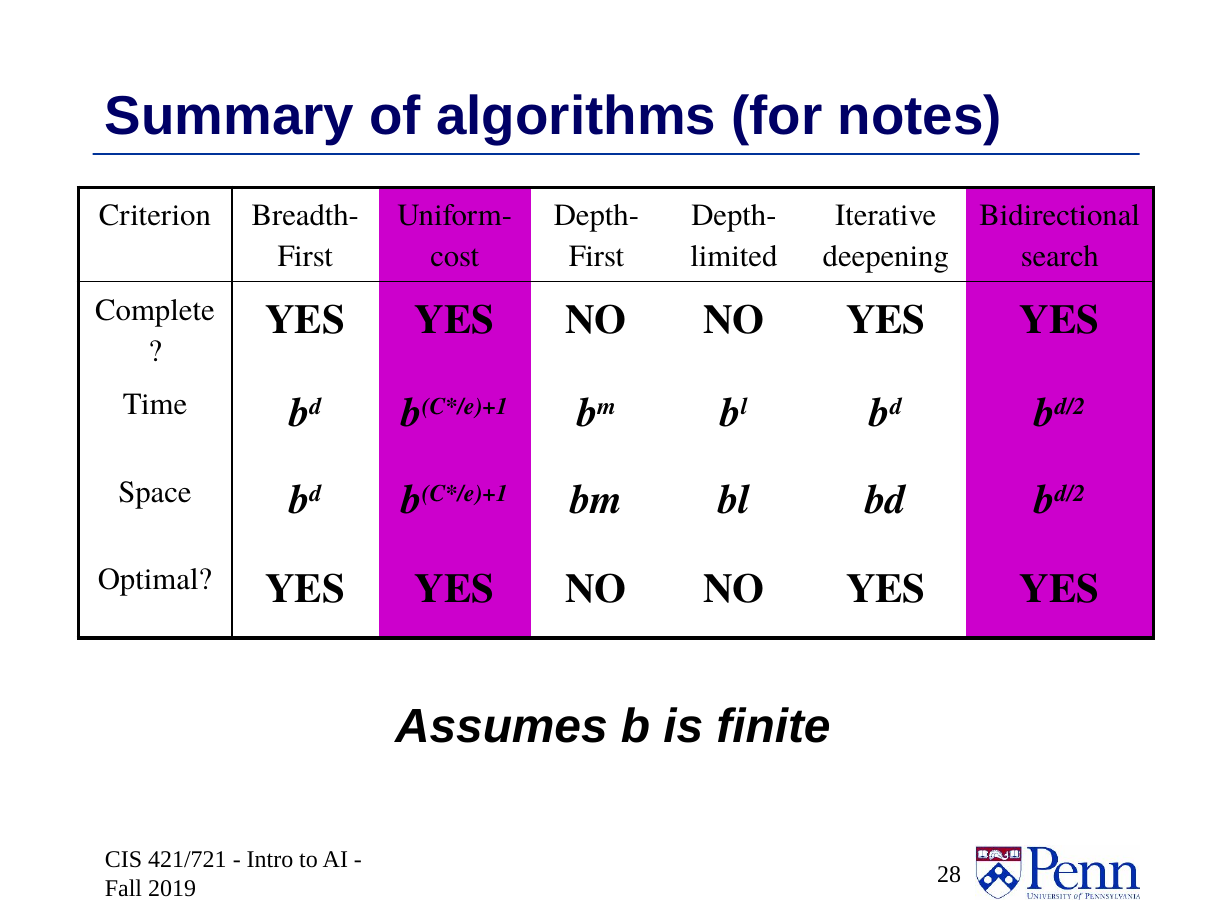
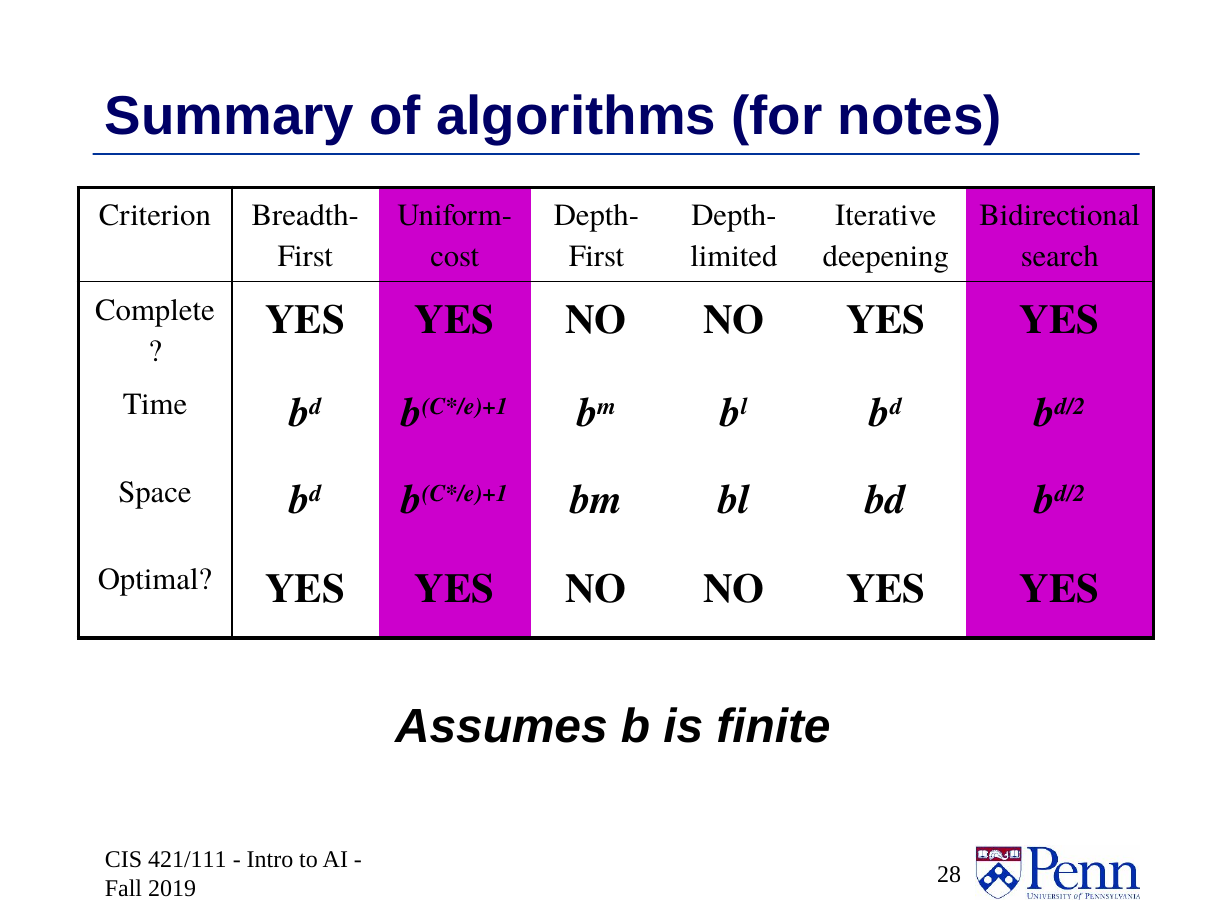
421/721: 421/721 -> 421/111 (187, 860)
